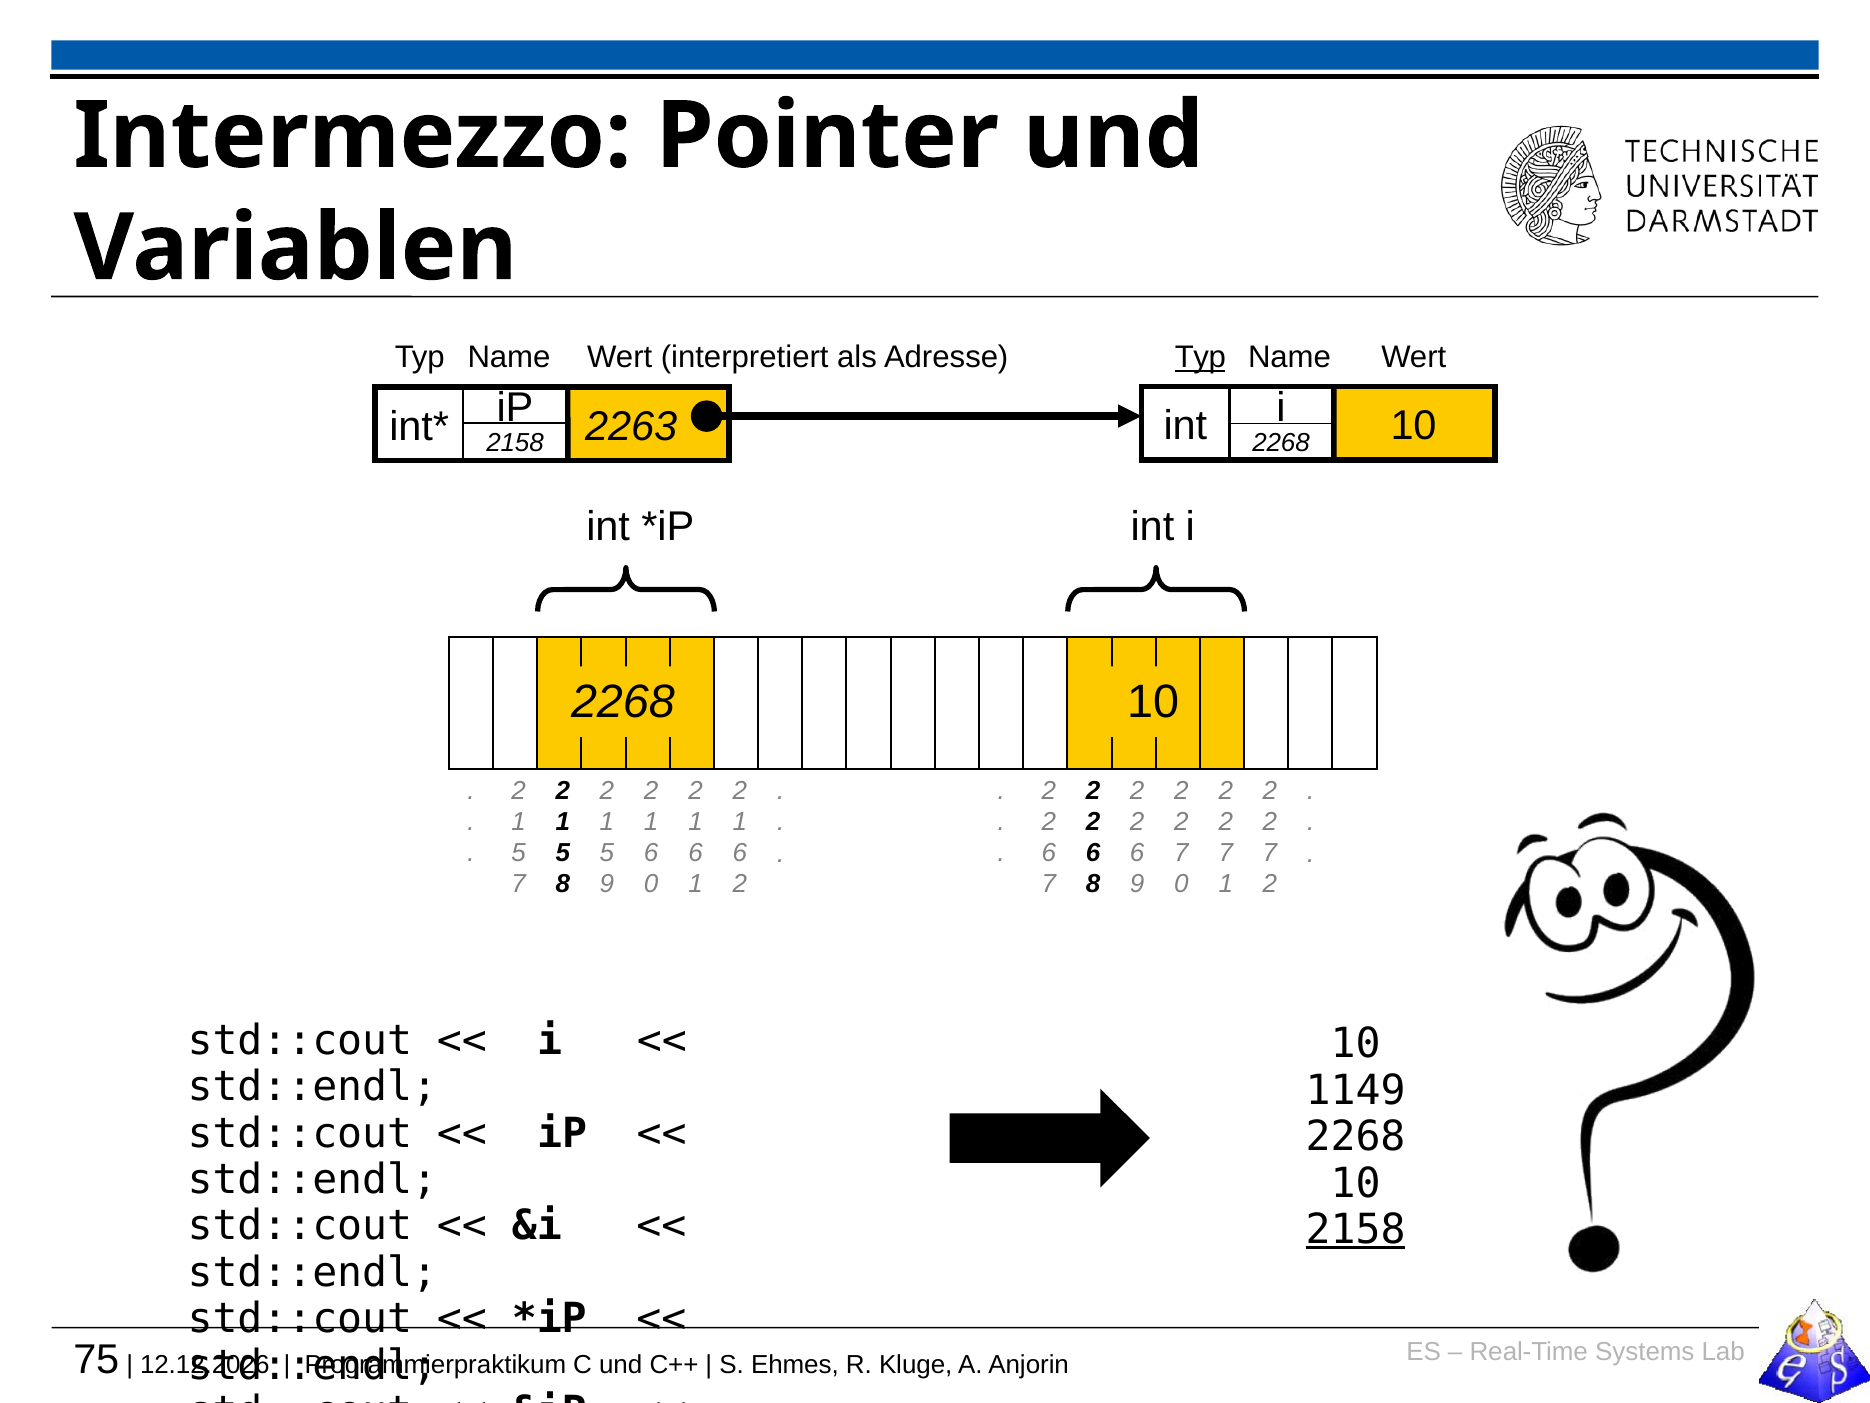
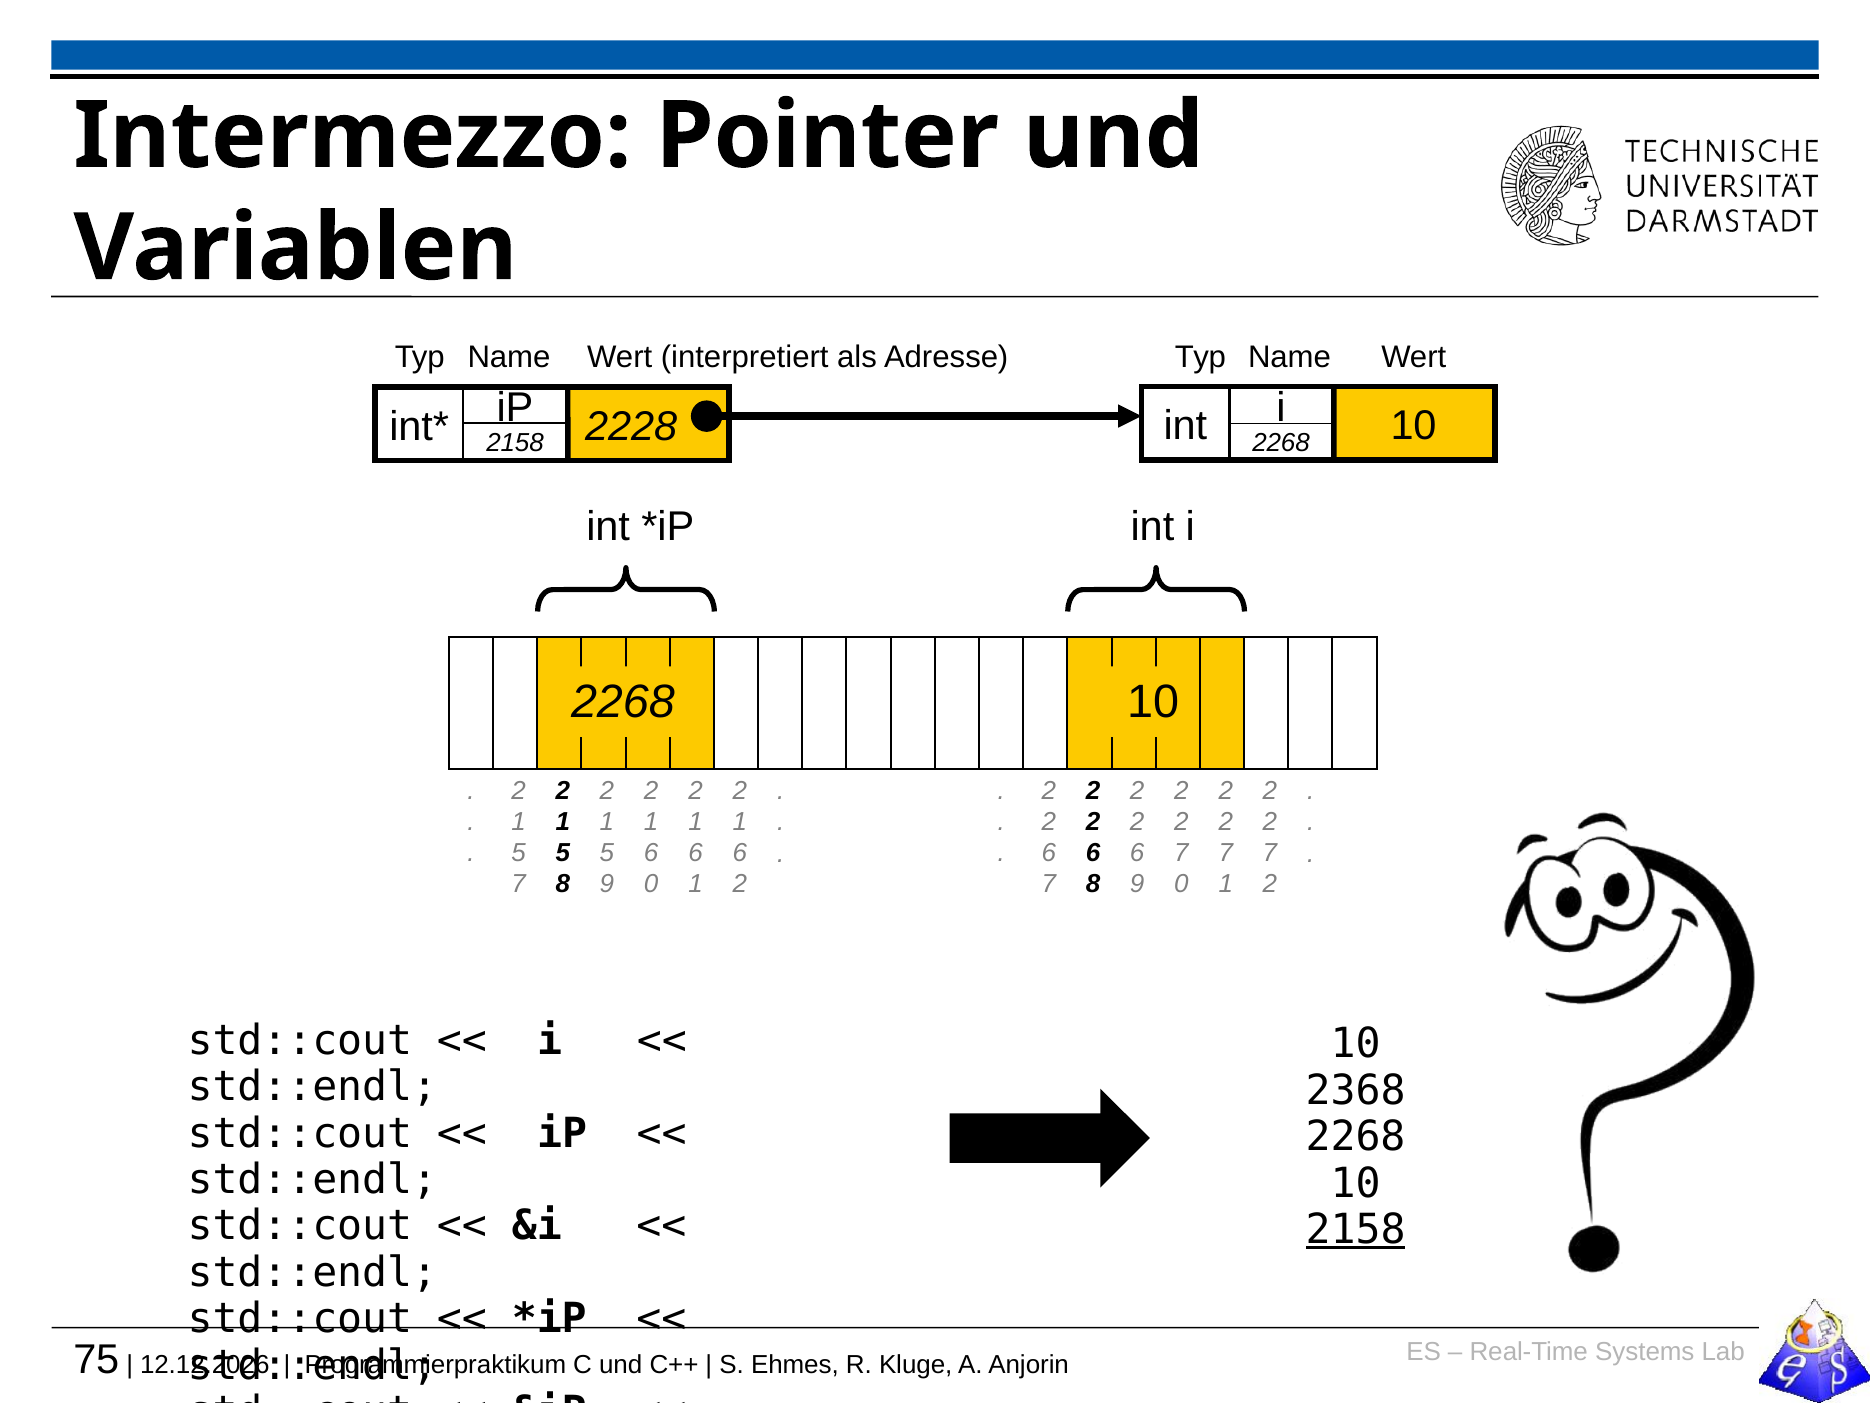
Typ underline: present -> none (1200, 358)
2263: 2263 -> 2228 (631, 427)
1149: 1149 -> 2368 (1356, 1090)
